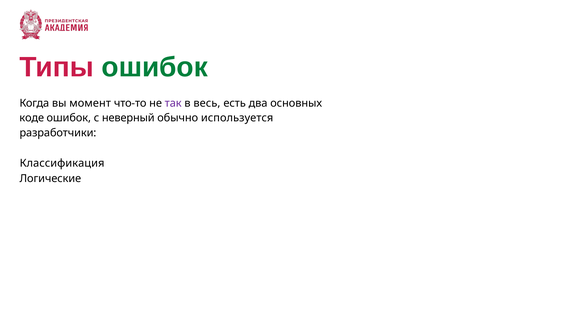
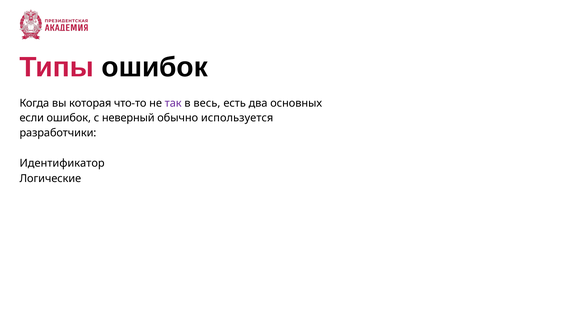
ошибок colour: green -> black (155, 67)
момент: момент -> которая (90, 103)
коде: коде -> если (32, 118)
Классификация: Классификация -> Идентификатор (62, 163)
